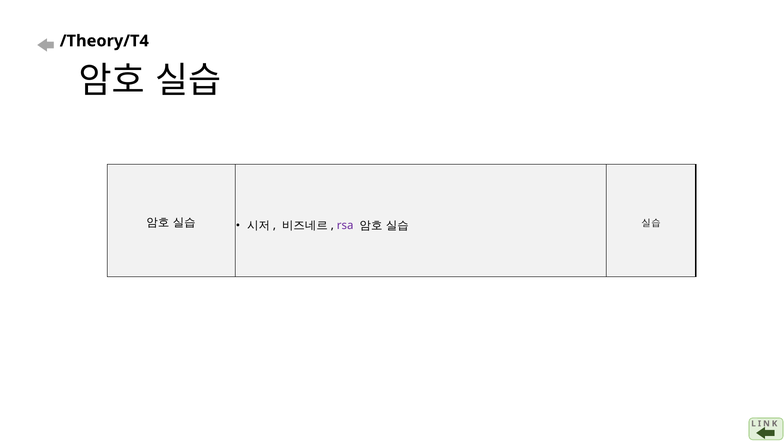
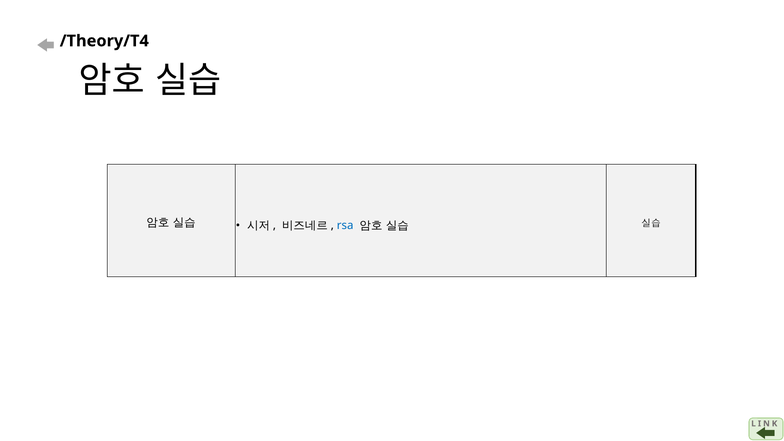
rsa colour: purple -> blue (345, 226)
